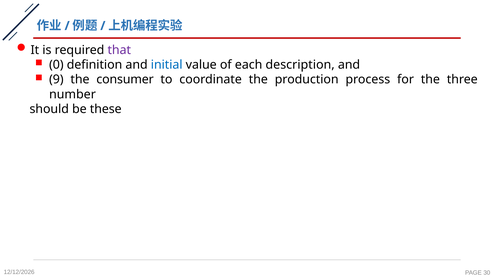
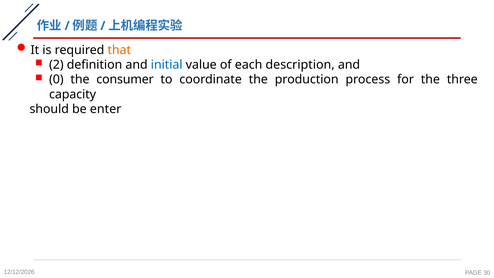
that colour: purple -> orange (119, 50)
0: 0 -> 2 (56, 65)
9: 9 -> 0 (56, 80)
number: number -> capacity (73, 94)
these: these -> enter (106, 109)
